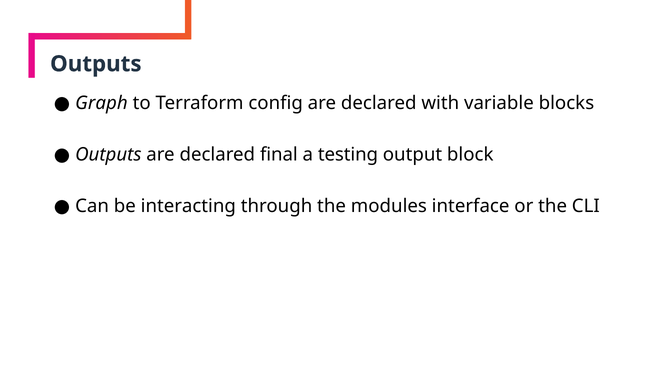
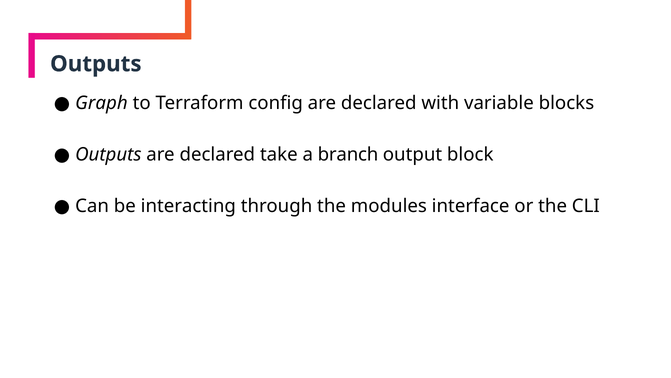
final: final -> take (279, 154)
testing: testing -> branch (348, 154)
